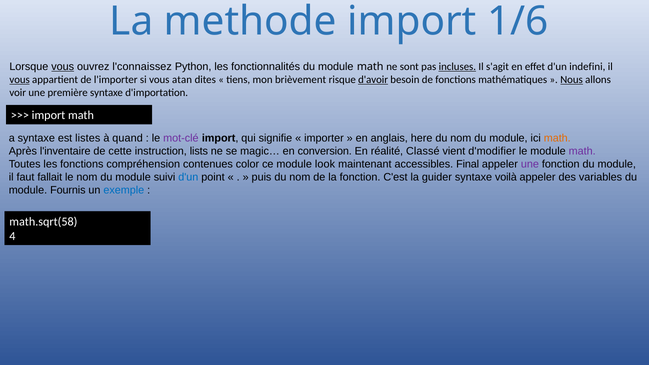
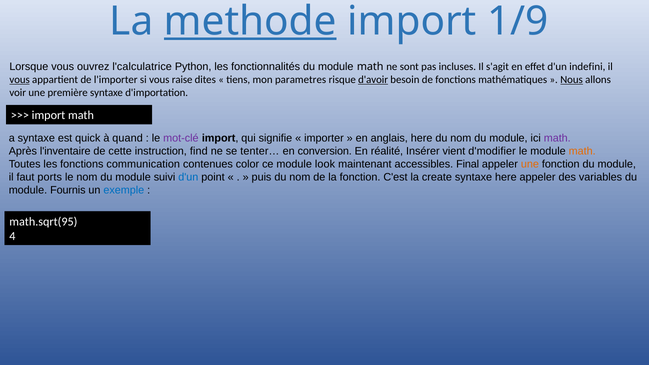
methode underline: none -> present (250, 21)
1/6: 1/6 -> 1/9 (518, 21)
vous underline: present -> none (63, 67)
l'connaissez: l'connaissez -> l'calculatrice (142, 67)
incluses underline: present -> none (457, 67)
atan: atan -> raise (182, 80)
brièvement: brièvement -> parametres (301, 80)
listes: listes -> quick (88, 138)
math colour: orange -> purple (557, 138)
lists: lists -> find (199, 151)
magic…: magic… -> tenter… (260, 151)
Classé: Classé -> Insérer (423, 151)
math colour: purple -> orange (582, 151)
compréhension: compréhension -> communication (143, 164)
une colour: purple -> orange (530, 164)
fallait: fallait -> ports (50, 177)
guider: guider -> create (437, 177)
syntaxe voilà: voilà -> here (506, 177)
math.sqrt(58: math.sqrt(58 -> math.sqrt(95 (43, 222)
